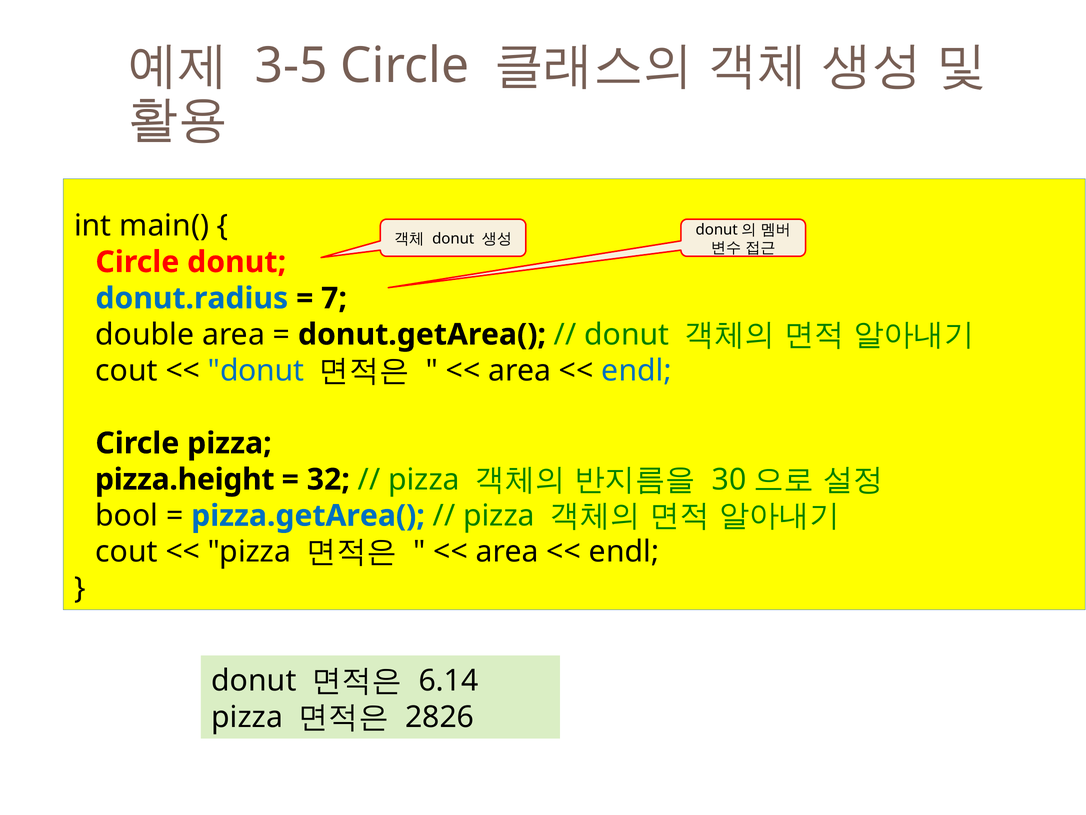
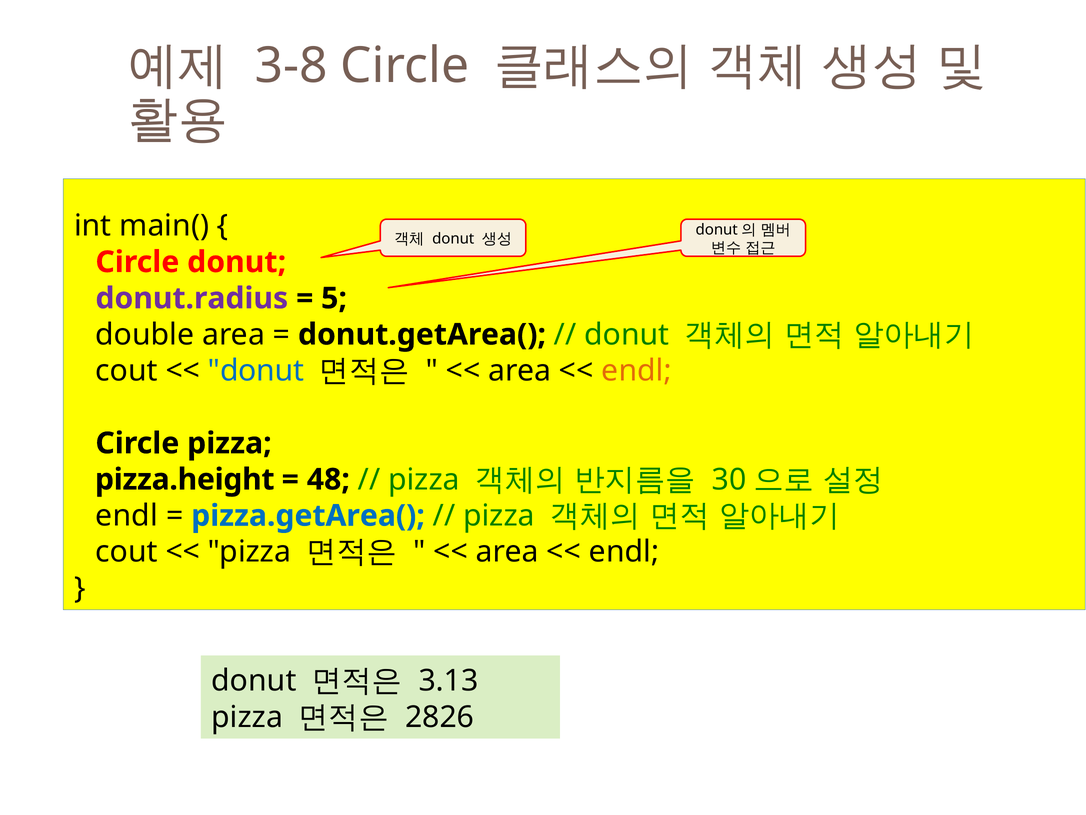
3-5: 3-5 -> 3-8 (291, 66)
donut.radius colour: blue -> purple (192, 298)
7: 7 -> 5 (334, 298)
endl colour: blue -> orange (637, 371)
32: 32 -> 48 (328, 479)
bool: bool -> endl (127, 515)
6.14: 6.14 -> 3.13 (448, 681)
